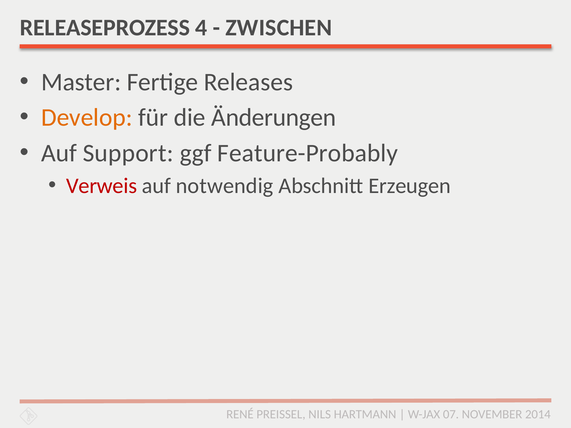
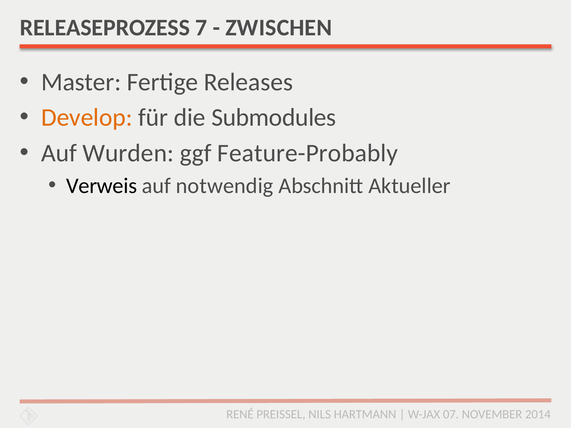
4: 4 -> 7 (201, 28)
Änderungen: Änderungen -> Submodules (274, 118)
Support: Support -> Wurden (128, 153)
Verweis colour: red -> black (102, 186)
Erzeugen: Erzeugen -> Aktueller (410, 186)
